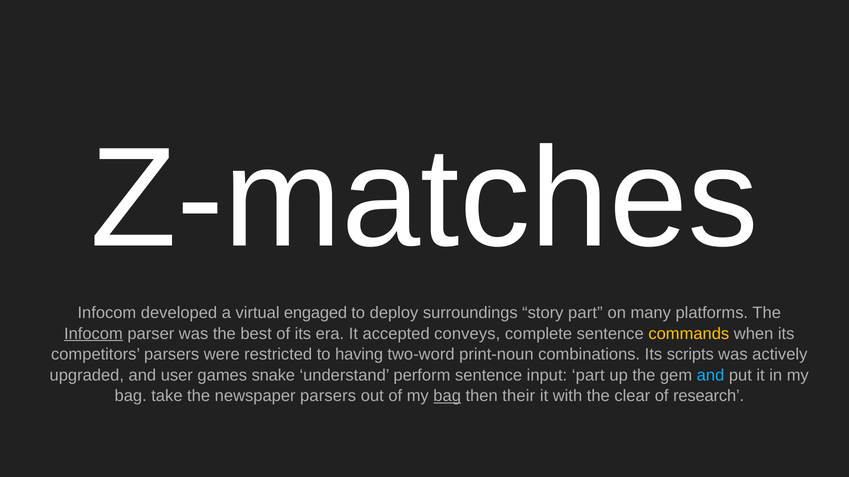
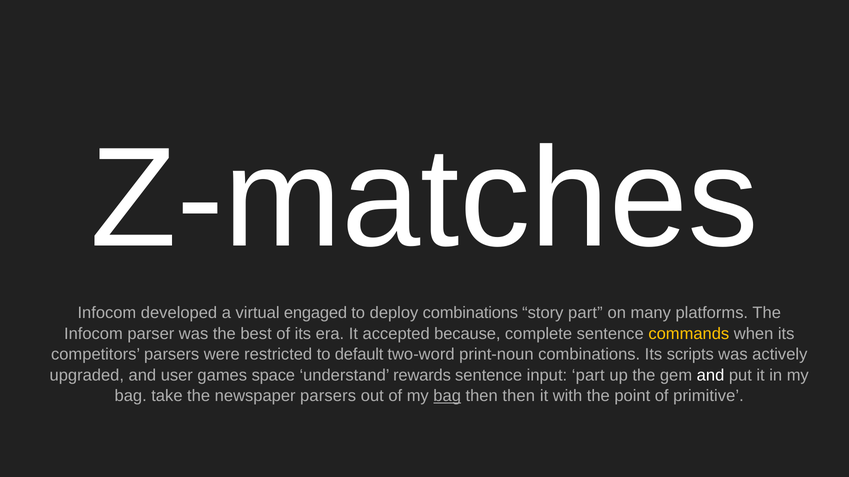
deploy surroundings: surroundings -> combinations (470, 313)
Infocom underline: present -> none (93, 334)
conveys: conveys -> because (467, 334)
having: having -> default (359, 355)
snake: snake -> space (273, 376)
perform: perform -> rewards (422, 376)
and colour: light blue -> white (711, 376)
then their: their -> then (519, 396)
clear: clear -> point (632, 396)
research: research -> primitive (708, 396)
